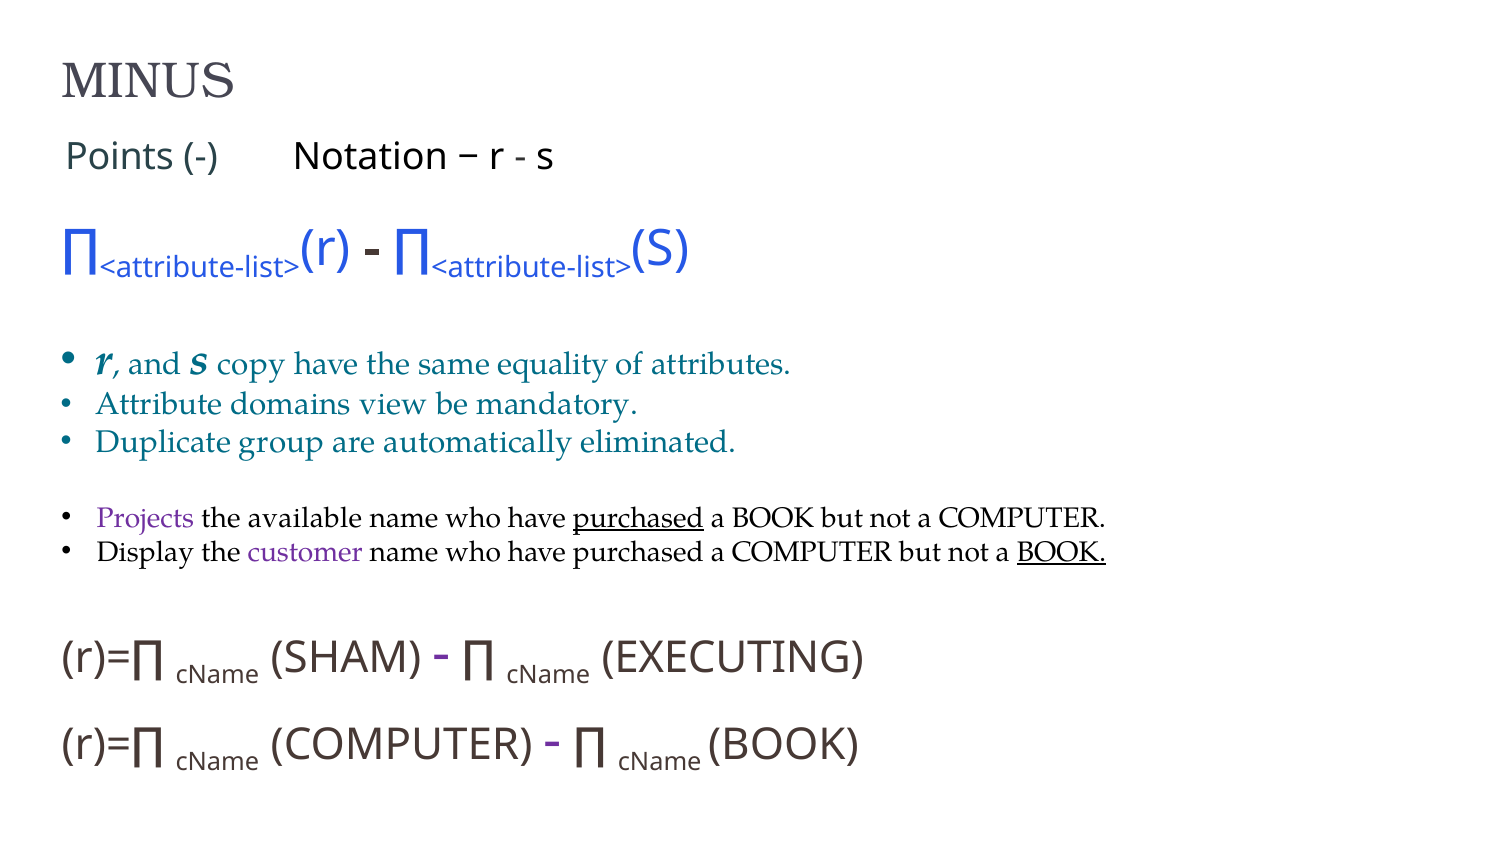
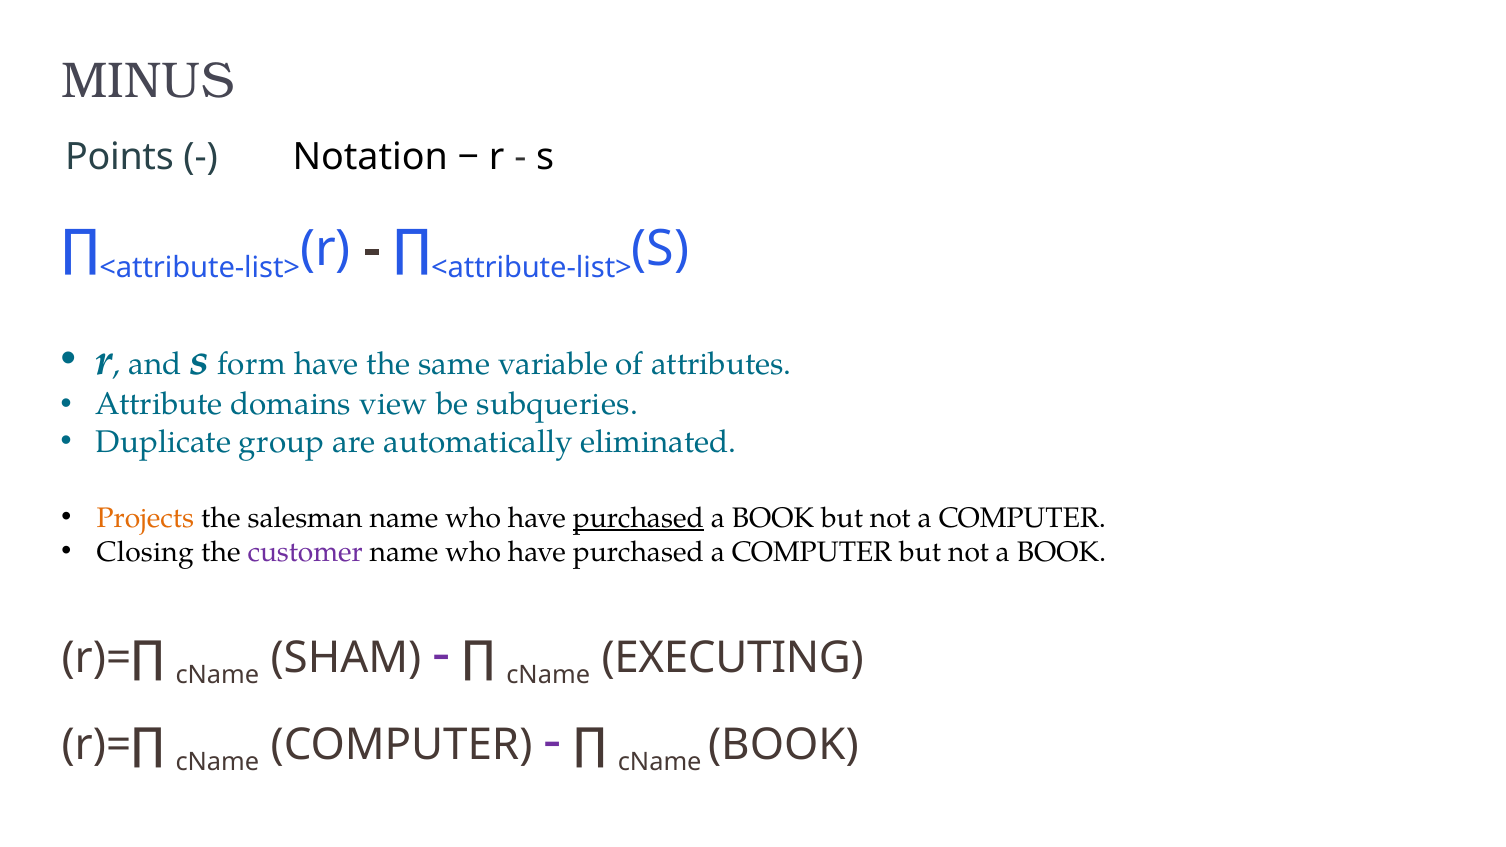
copy: copy -> form (251, 364)
equality: equality -> variable (553, 364)
mandatory: mandatory -> subqueries (557, 405)
Projects colour: purple -> orange (145, 518)
available: available -> salesman (305, 518)
Display: Display -> Closing (145, 552)
BOOK underline: present -> none (1062, 552)
